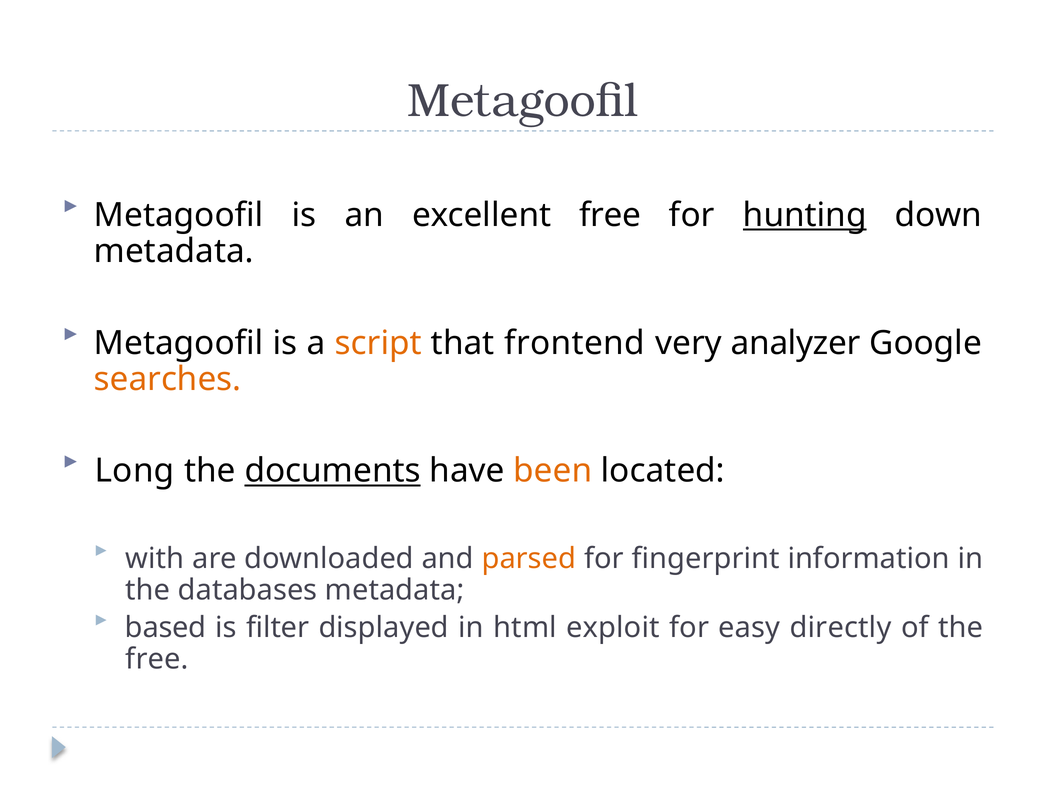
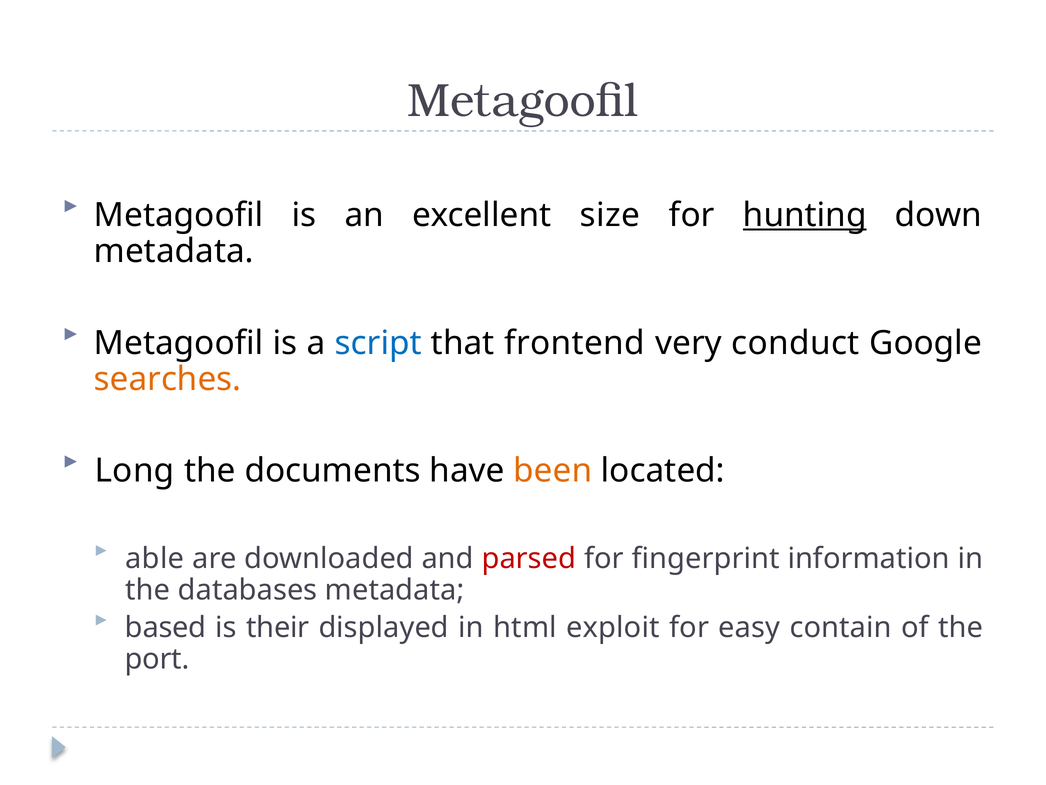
excellent free: free -> size (610, 215)
script colour: orange -> blue (378, 343)
analyzer: analyzer -> conduct (795, 343)
documents underline: present -> none (333, 471)
with: with -> able (155, 558)
parsed colour: orange -> red (529, 558)
filter: filter -> their (278, 627)
directly: directly -> contain (841, 627)
free: free -> port (157, 659)
